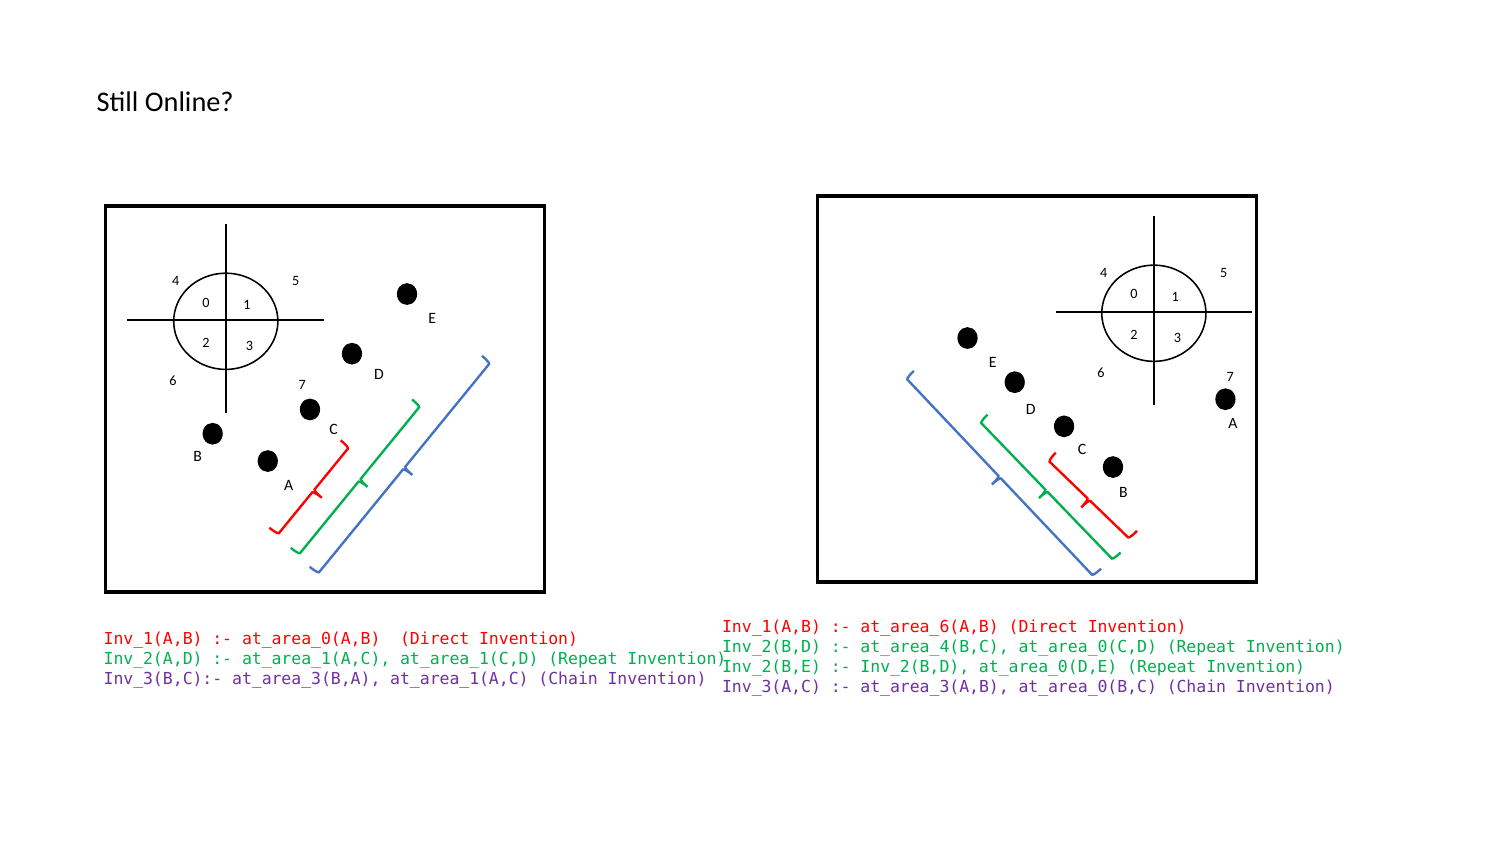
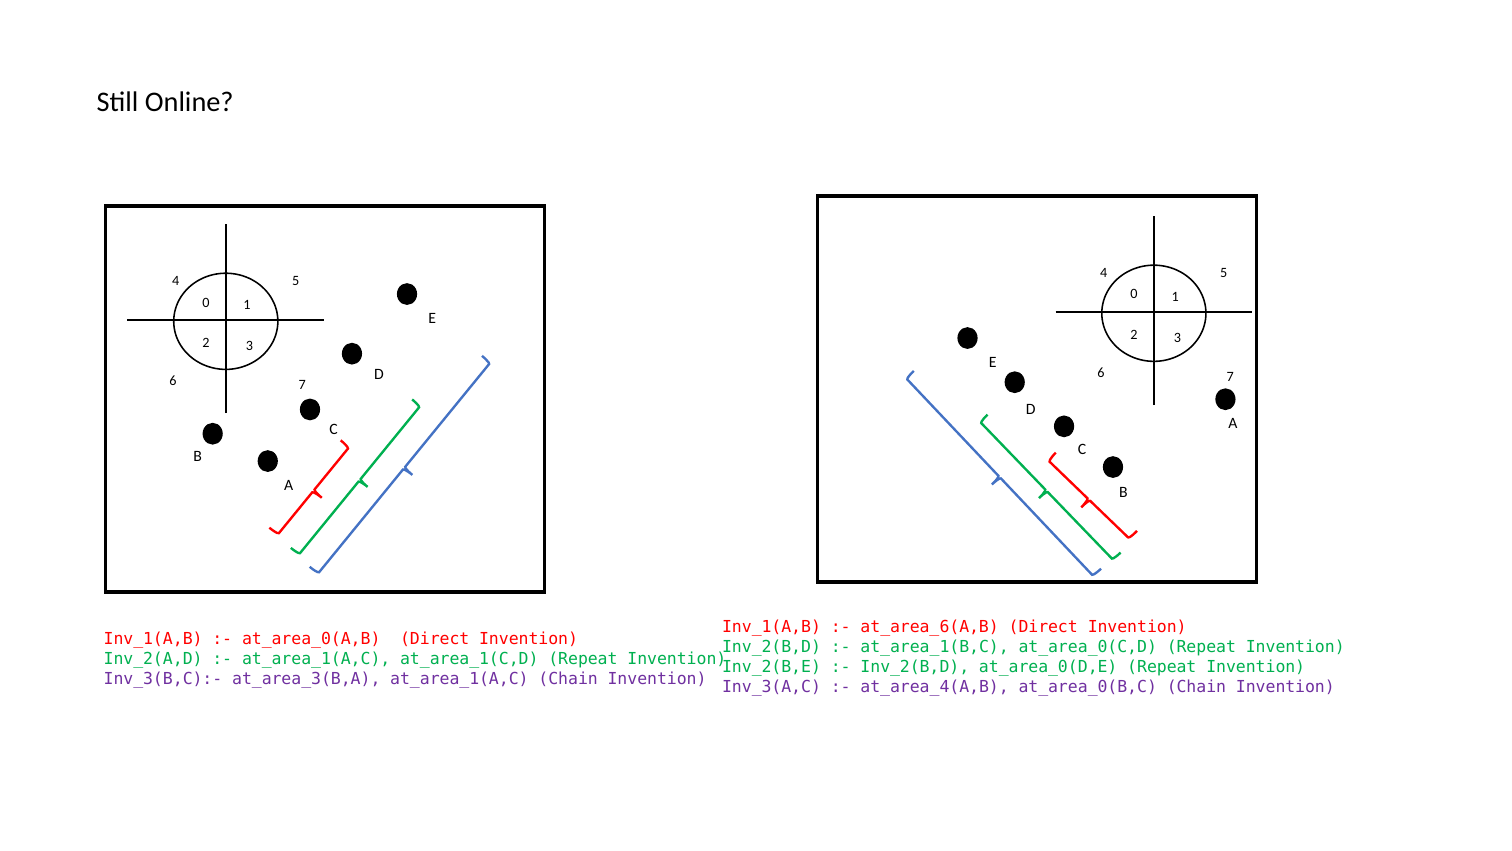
at_area_4(B,C: at_area_4(B,C -> at_area_1(B,C (935, 647)
at_area_3(A,B: at_area_3(A,B -> at_area_4(A,B (935, 687)
